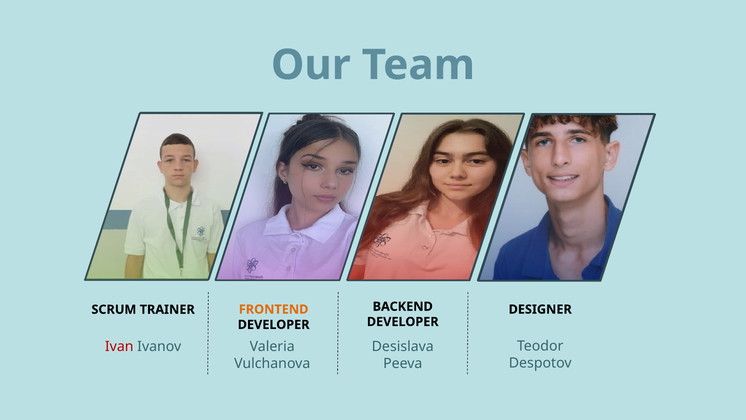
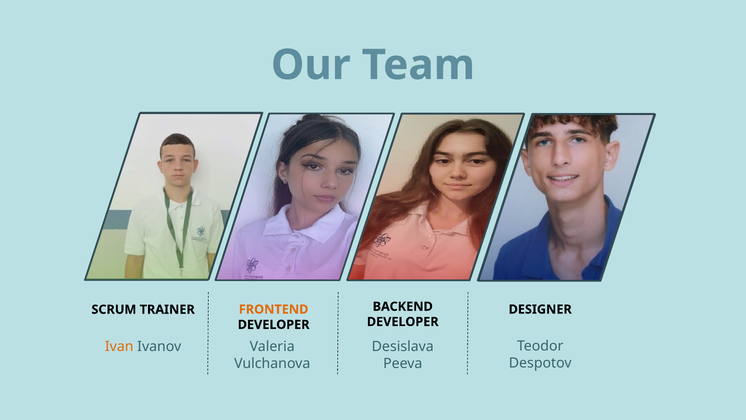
Ivan colour: red -> orange (119, 346)
